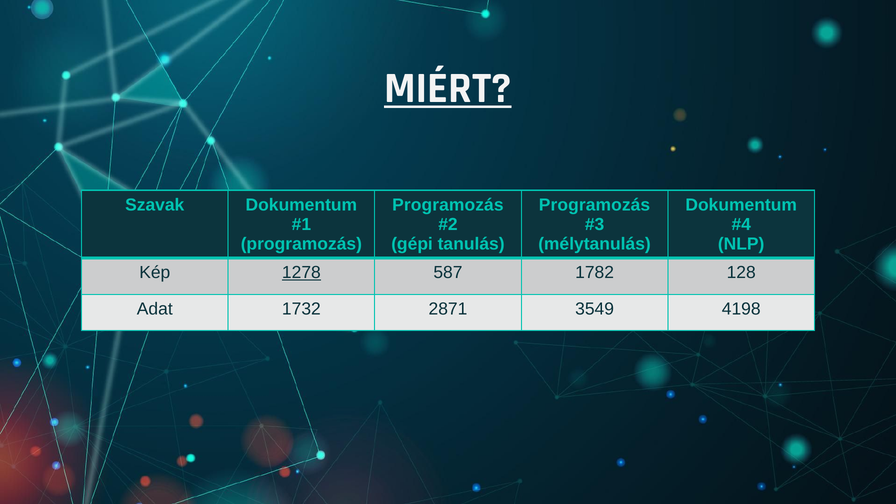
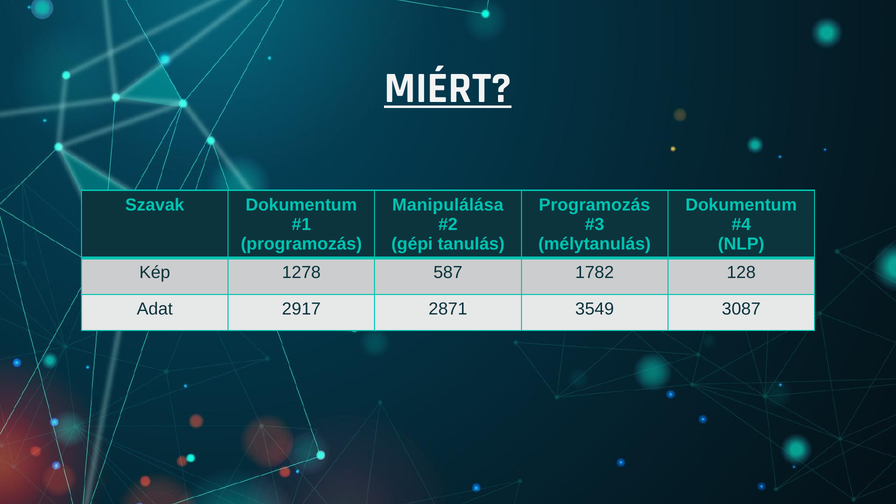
Programozás: Programozás -> Manipulálása (448, 205)
1278 underline: present -> none (301, 273)
1732: 1732 -> 2917 (301, 309)
4198: 4198 -> 3087 (741, 309)
